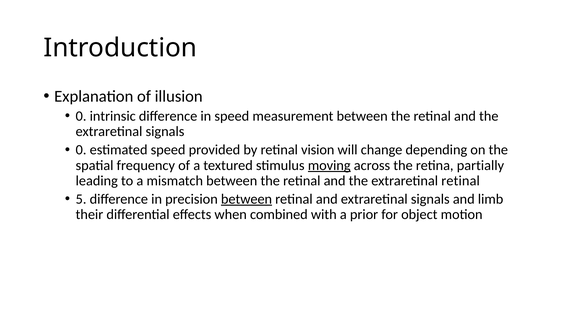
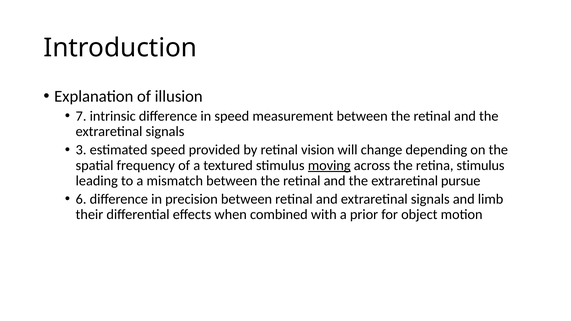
0: 0 -> 7 (81, 116)
0: 0 -> 3 (81, 150)
retina partially: partially -> stimulus (481, 165)
extraretinal retinal: retinal -> pursue (461, 181)
5: 5 -> 6 (81, 199)
between underline: present -> none (247, 199)
